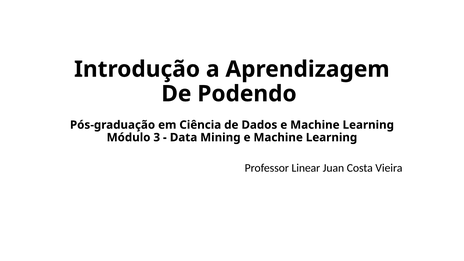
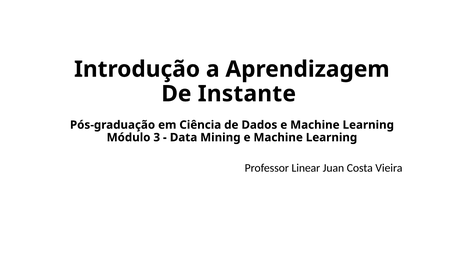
Podendo: Podendo -> Instante (247, 94)
